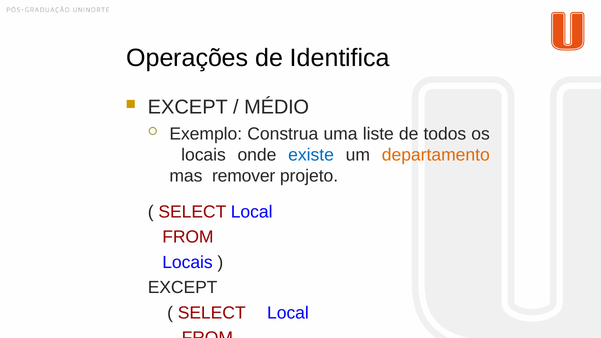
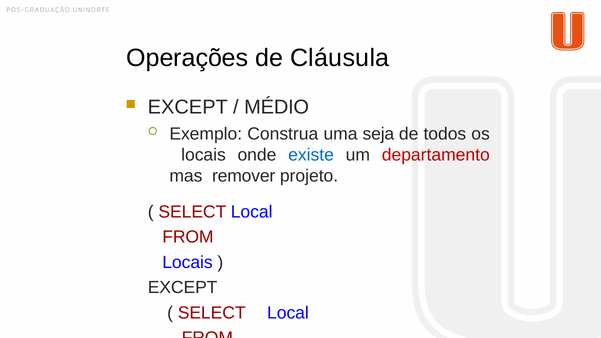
Identifica: Identifica -> Cláusula (340, 58)
liste: liste -> seja (378, 134)
departamento colour: orange -> red (436, 155)
